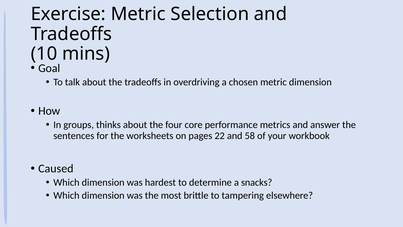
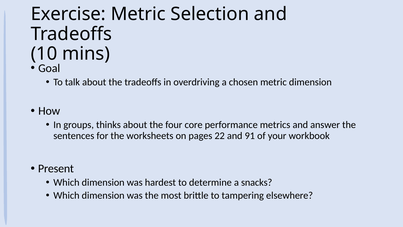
58: 58 -> 91 (250, 136)
Caused: Caused -> Present (56, 169)
